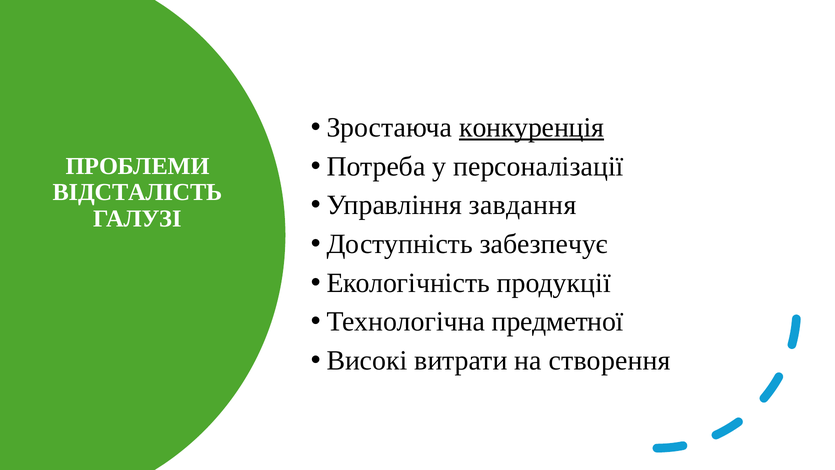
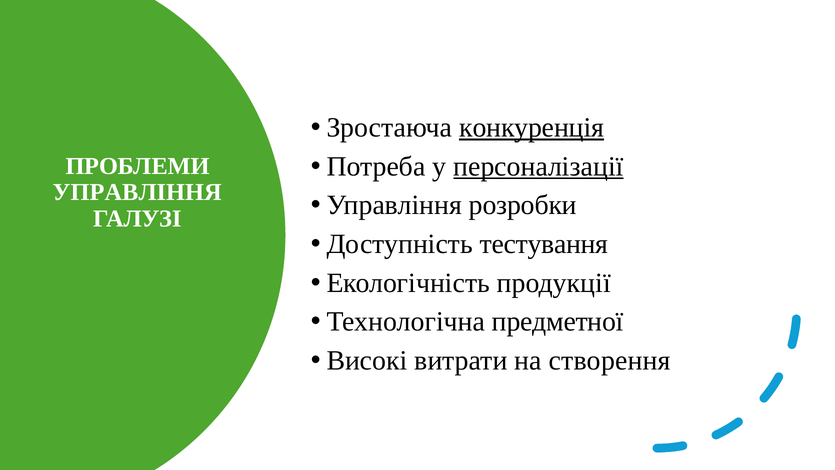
персоналізації underline: none -> present (538, 166)
ВІДСТАЛІСТЬ: ВІДСТАЛІСТЬ -> УПРАВЛІННЯ (137, 192)
завдання: завдання -> розробки (523, 205)
забезпечує: забезпечує -> тестування (544, 244)
